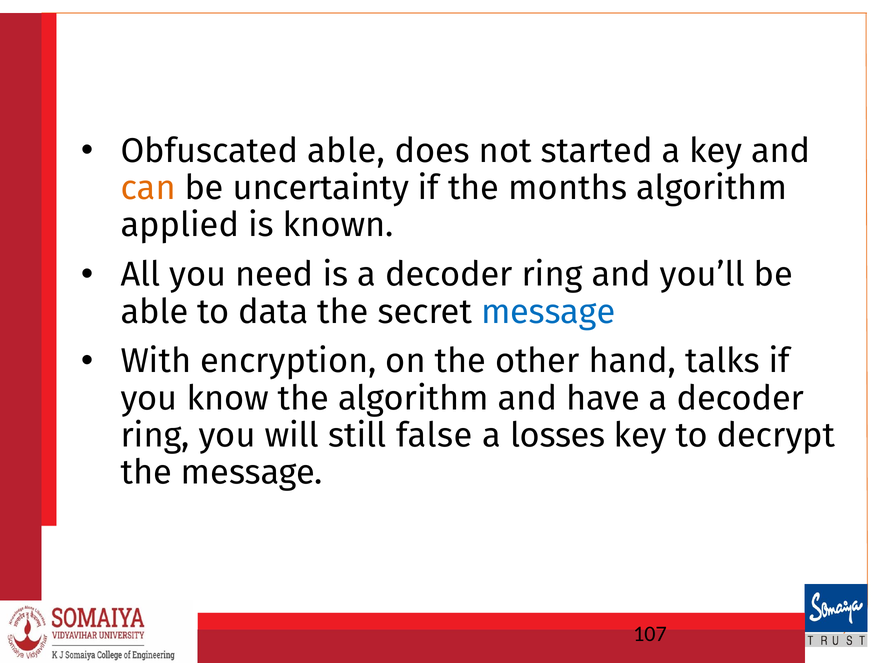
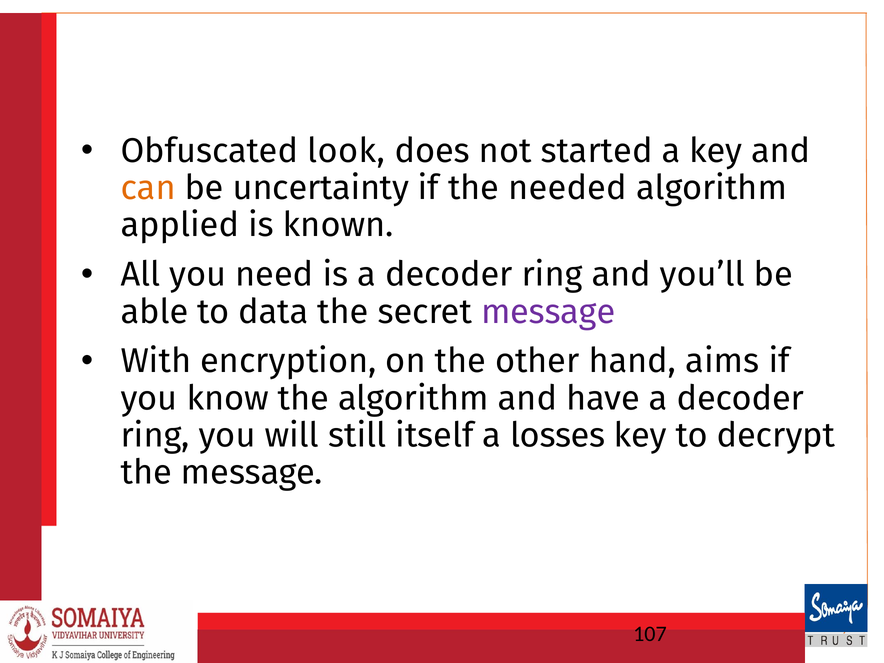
Obfuscated able: able -> look (346, 151)
months: months -> needed (568, 188)
message colour: blue -> purple (548, 312)
talks: talks -> aims (722, 361)
false: false -> itself (434, 435)
